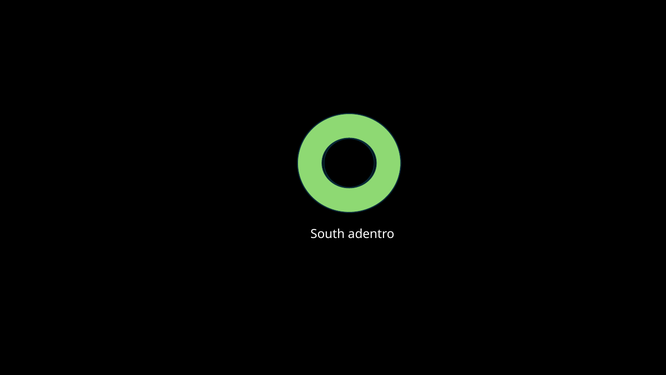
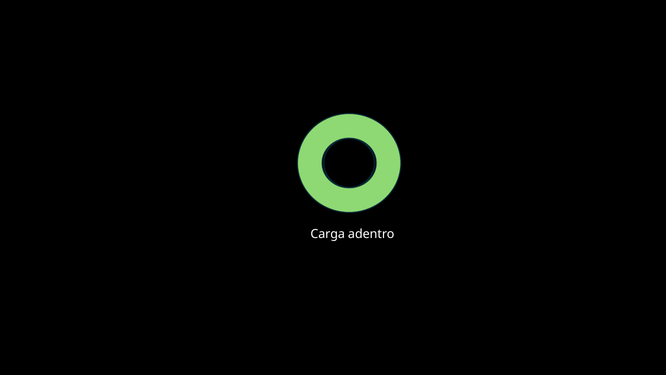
South: South -> Carga (328, 234)
